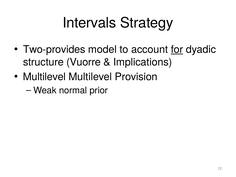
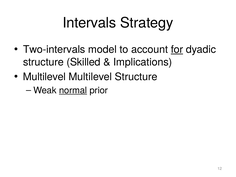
Two-provides: Two-provides -> Two-intervals (54, 50)
Vuorre: Vuorre -> Skilled (84, 62)
Multilevel Provision: Provision -> Structure (136, 77)
normal underline: none -> present (73, 90)
